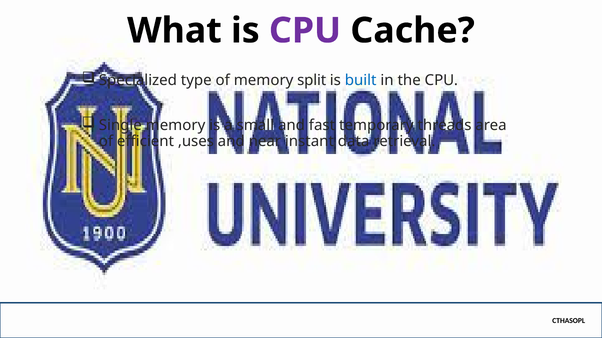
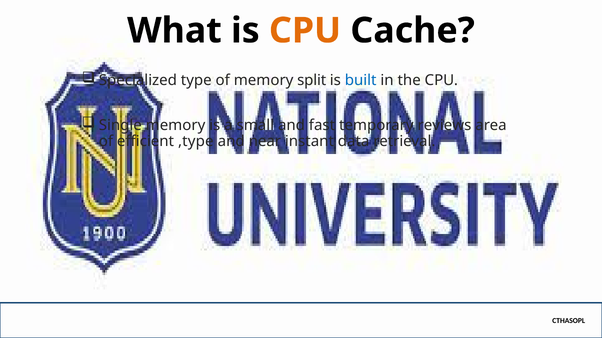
CPU colour: purple -> orange (305, 31)
threads: threads -> reviews (444, 125)
,uses: ,uses -> ,type (196, 142)
